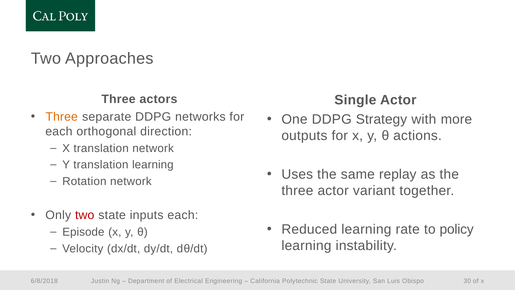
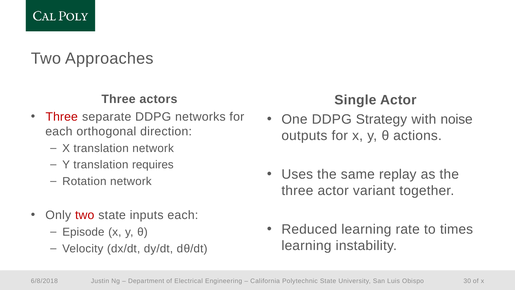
Three colour: orange -> red (62, 117)
more: more -> noise (457, 119)
translation learning: learning -> requires (153, 165)
policy: policy -> times (457, 229)
